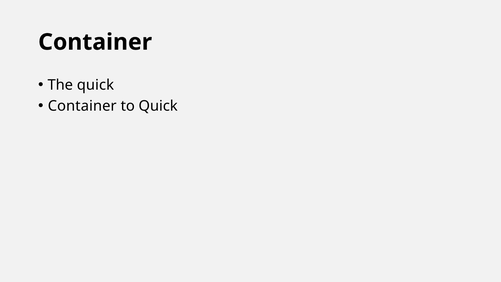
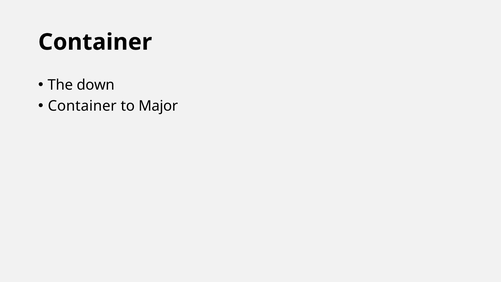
The quick: quick -> down (96, 85)
to Quick: Quick -> Major (158, 106)
